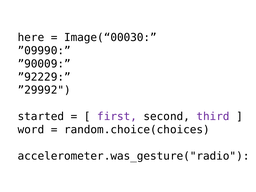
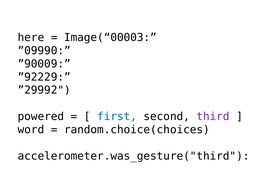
Image(“00030: Image(“00030 -> Image(“00003 (110, 37)
started: started -> powered (41, 117)
first colour: purple -> blue (117, 117)
accelerometer.was_gesture("radio: accelerometer.was_gesture("radio -> accelerometer.was_gesture("third (134, 156)
